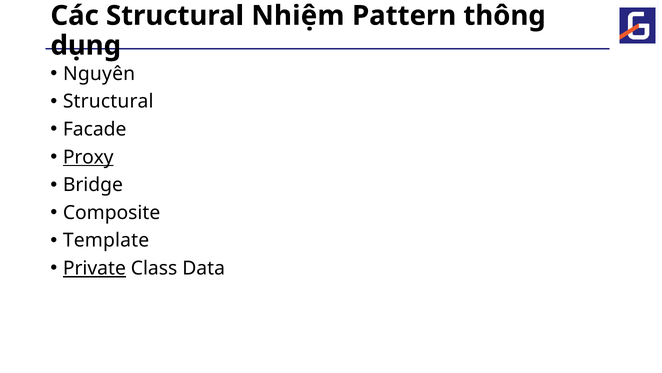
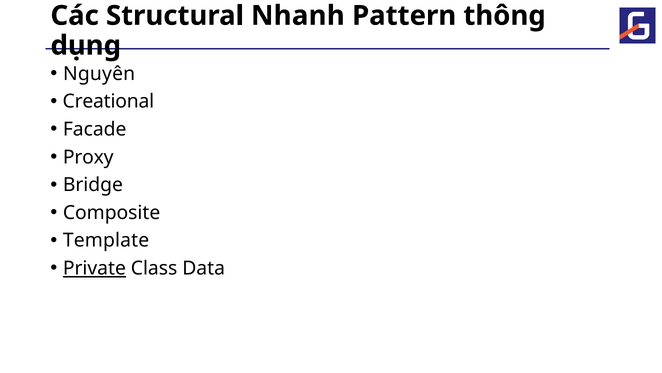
Nhiệm: Nhiệm -> Nhanh (298, 16)
Structural: Structural -> Creational (108, 101)
Proxy underline: present -> none (88, 157)
